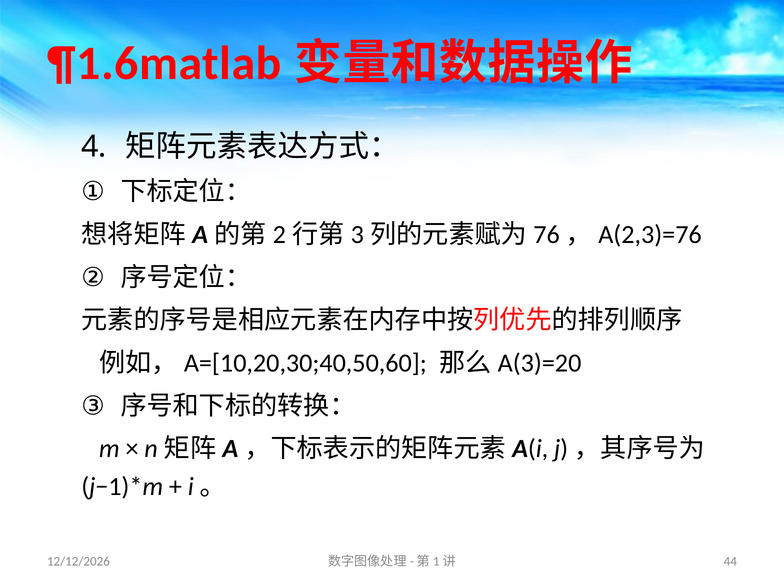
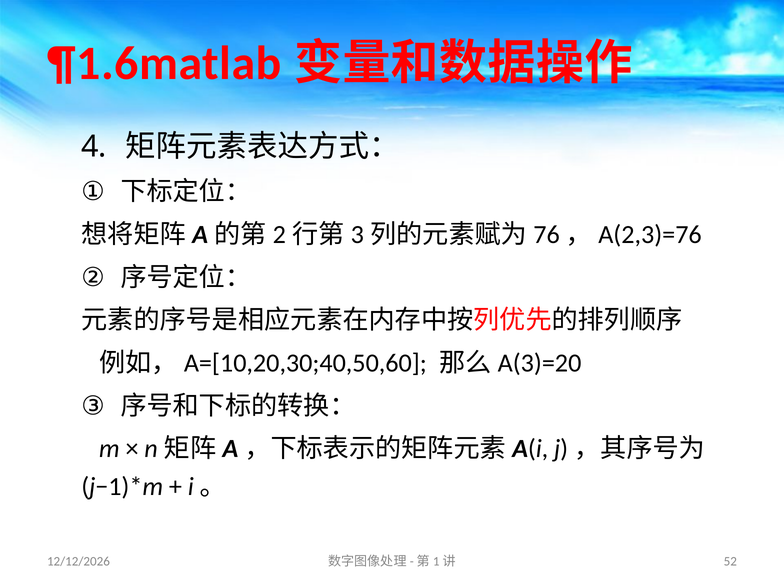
44: 44 -> 52 (730, 561)
